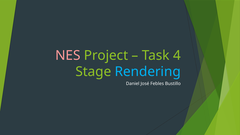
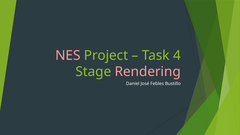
Rendering colour: light blue -> pink (148, 72)
